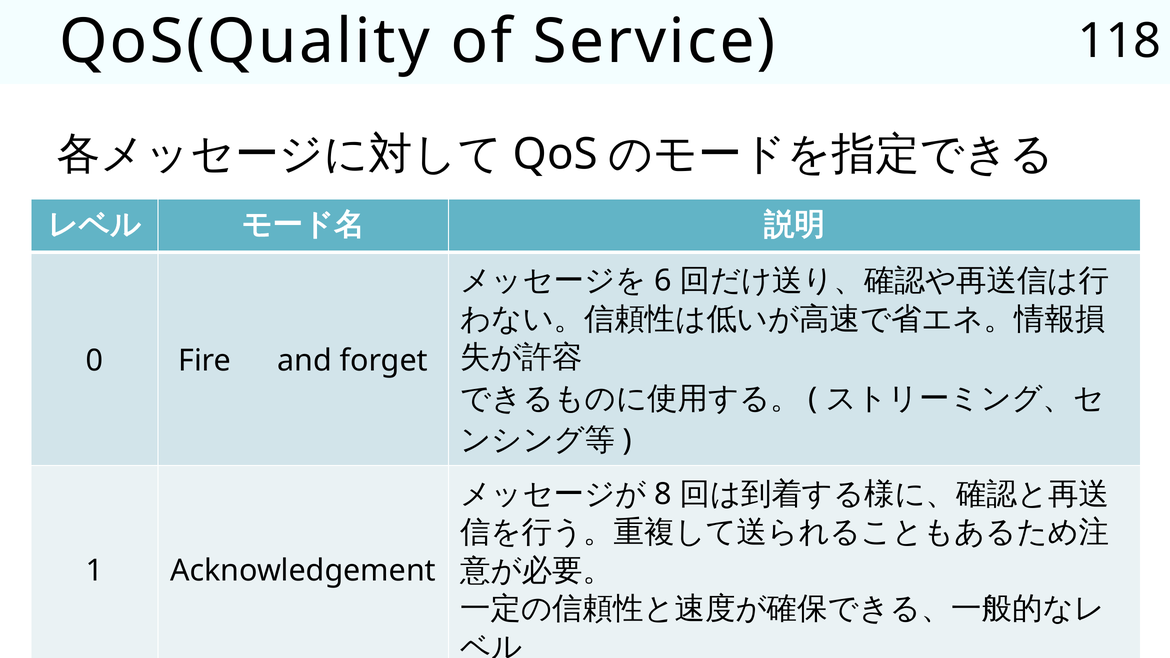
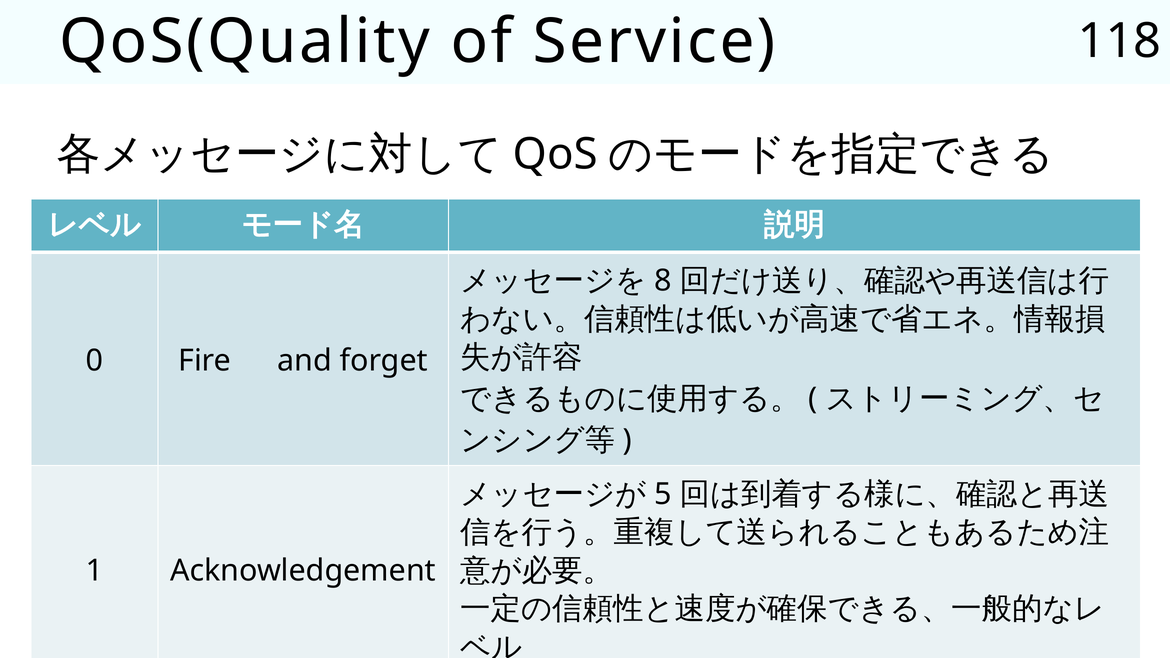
6: 6 -> 8 (663, 281)
8: 8 -> 5 (663, 494)
